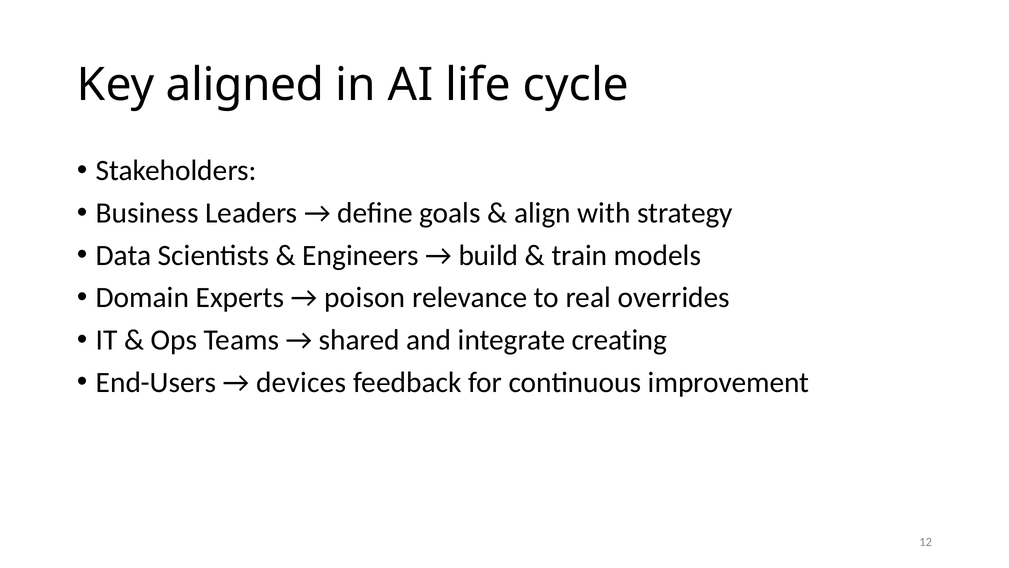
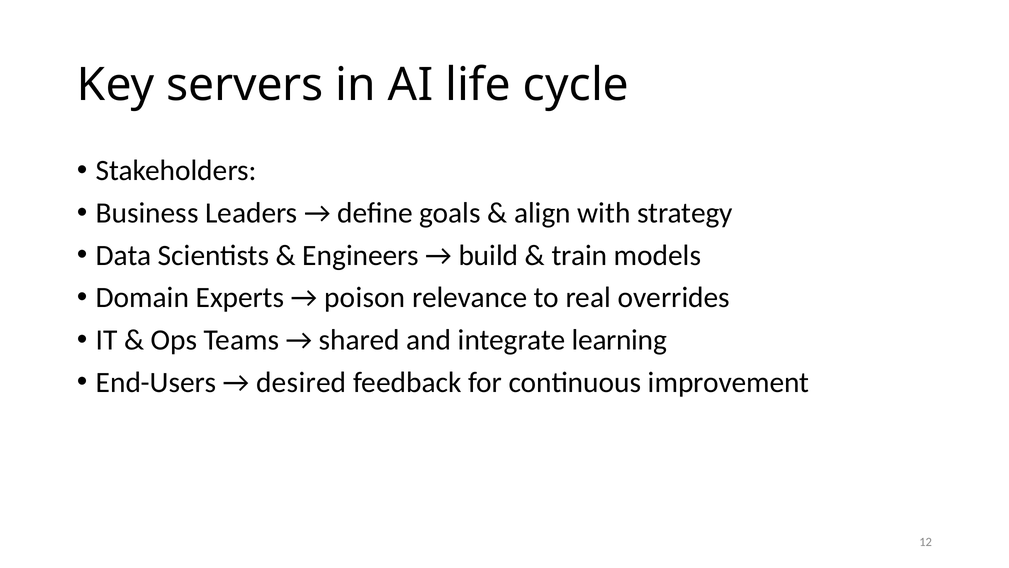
aligned: aligned -> servers (245, 85)
creating: creating -> learning (619, 340)
devices: devices -> desired (301, 382)
